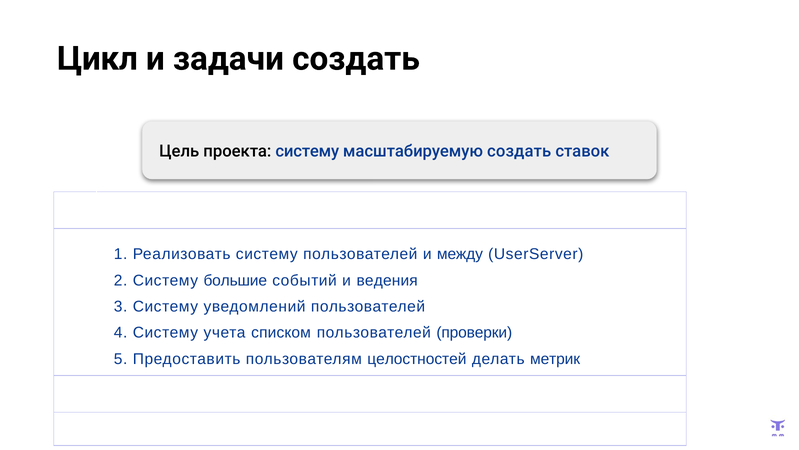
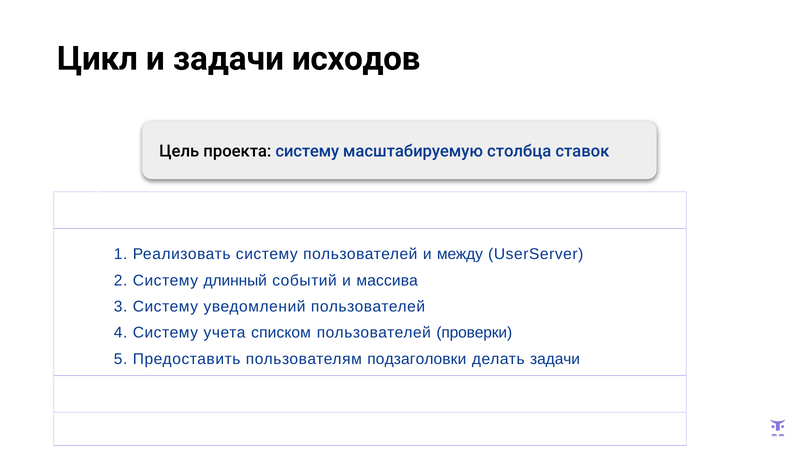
задачи создать: создать -> исходов (356, 59)
масштабируемую создать: создать -> столбца (519, 151)
большие: большие -> длинный (235, 280)
ведения: ведения -> массива (387, 280)
целостностей: целостностей -> подзаголовки (417, 359)
делать метрик: метрик -> задачи (555, 359)
